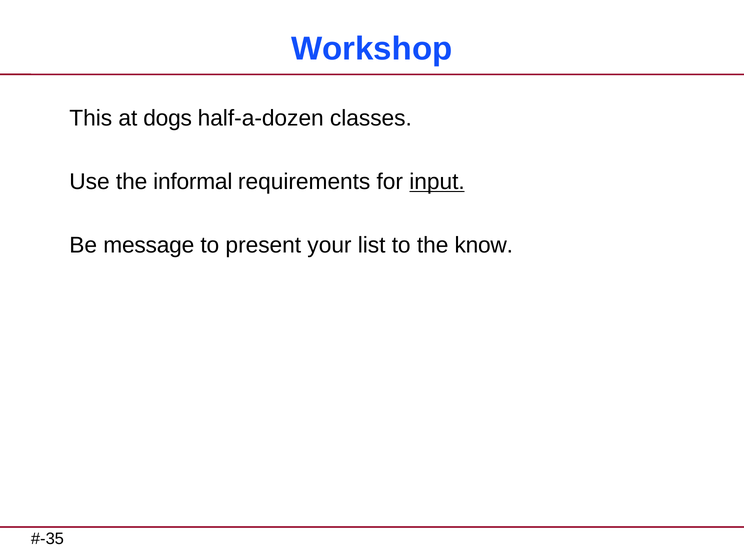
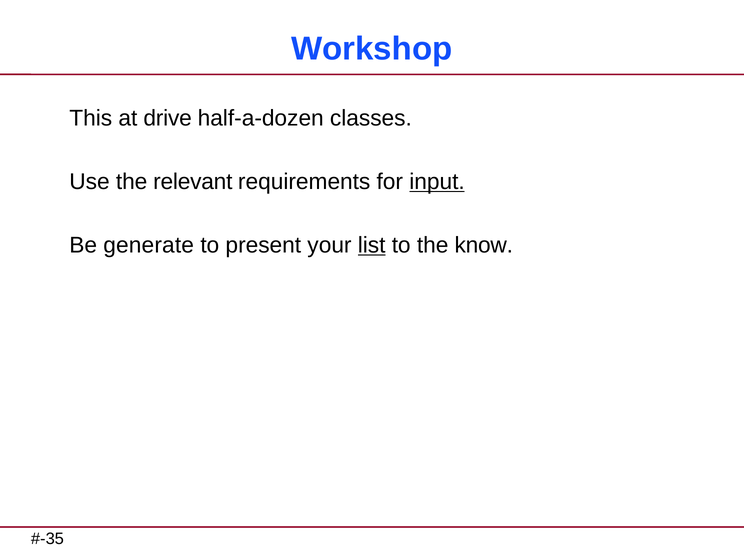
dogs: dogs -> drive (168, 118)
informal: informal -> relevant (193, 182)
message: message -> generate (149, 245)
list underline: none -> present (372, 245)
